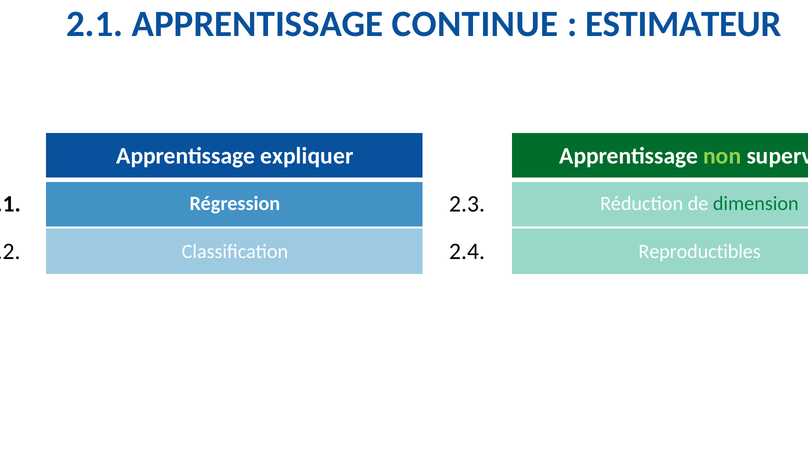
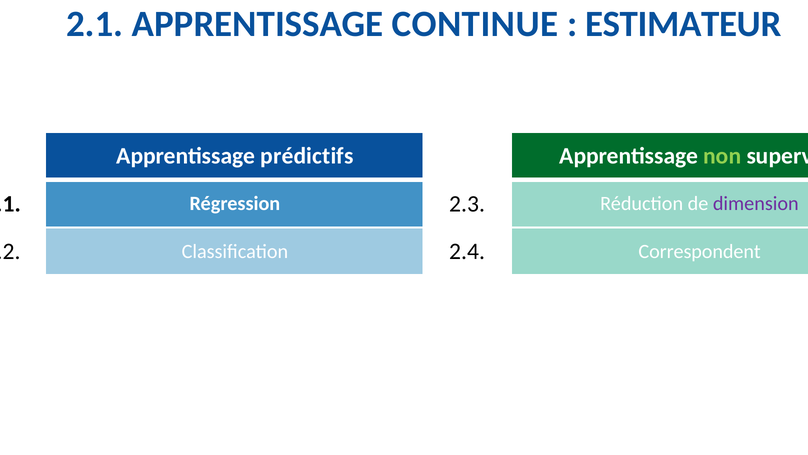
expliquer: expliquer -> prédictifs (307, 156)
dimension colour: green -> purple (756, 204)
Reproductibles: Reproductibles -> Correspondent (700, 251)
